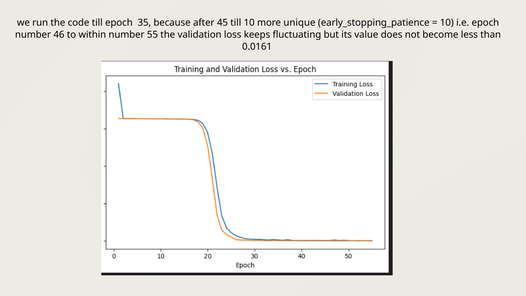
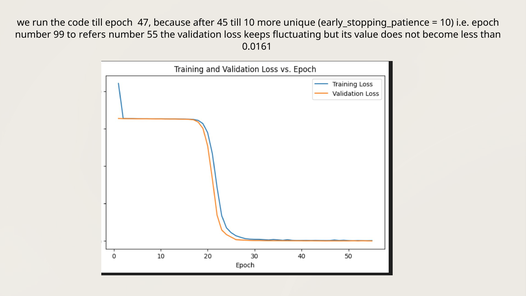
35: 35 -> 47 (144, 23)
46: 46 -> 99 (59, 35)
within: within -> refers (92, 35)
